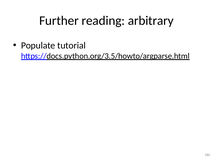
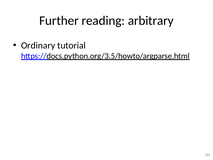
Populate: Populate -> Ordinary (38, 45)
